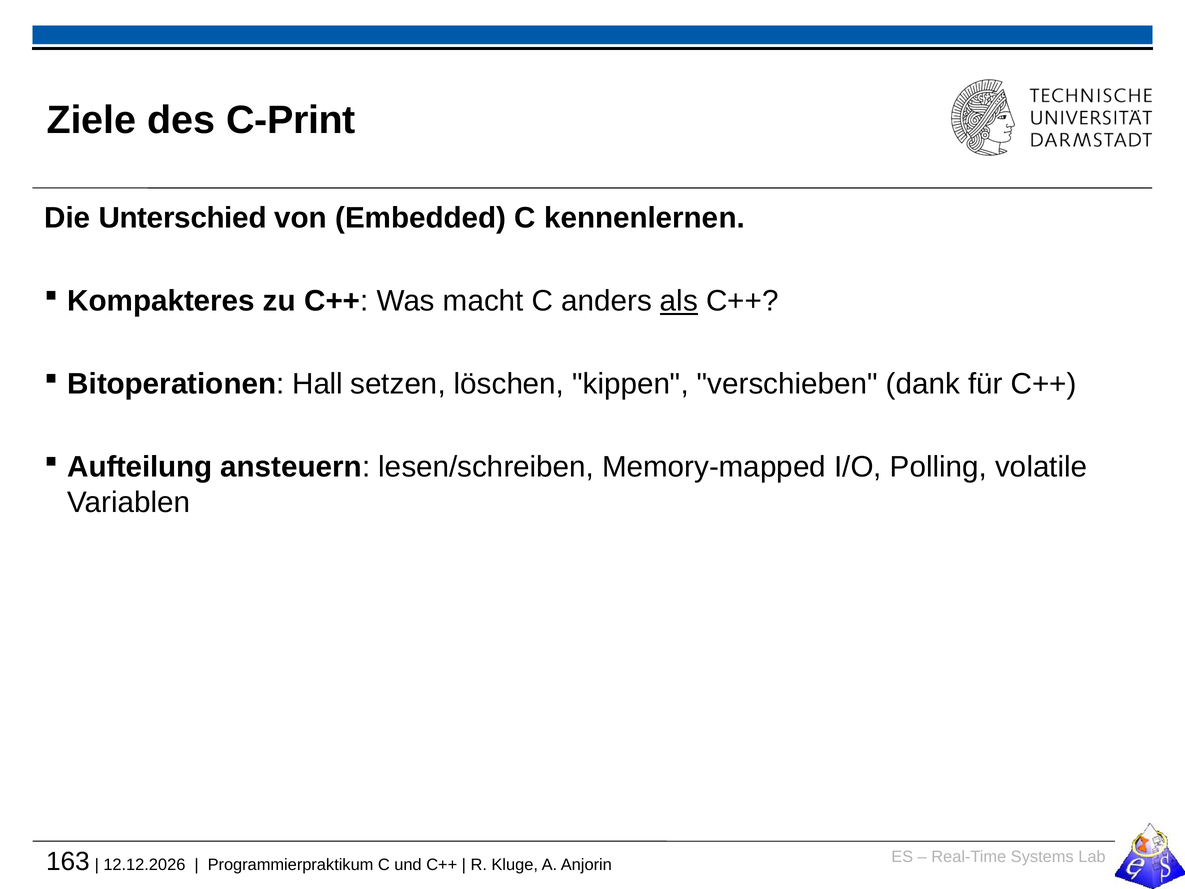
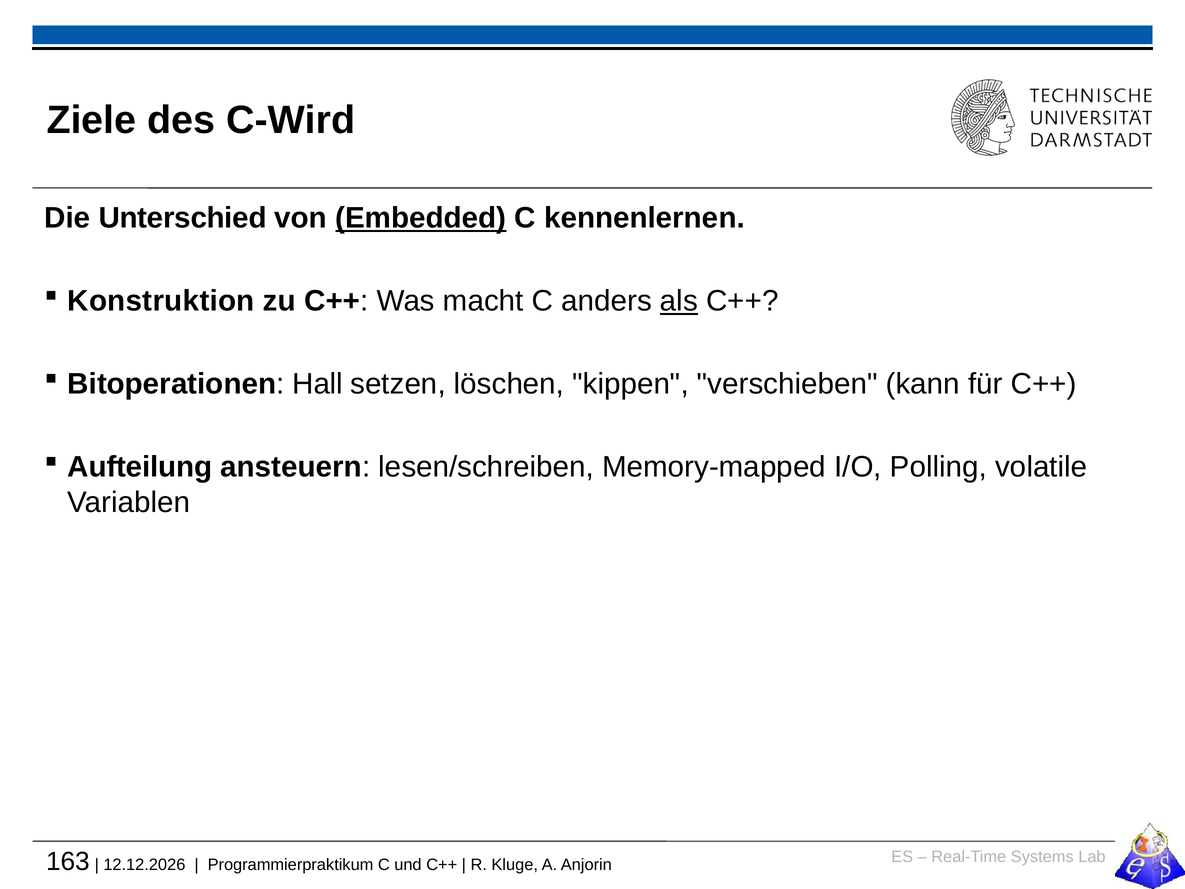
C-Print: C-Print -> C-Wird (291, 120)
Embedded underline: none -> present (421, 218)
Kompakteres: Kompakteres -> Konstruktion (161, 301)
dank: dank -> kann (923, 384)
